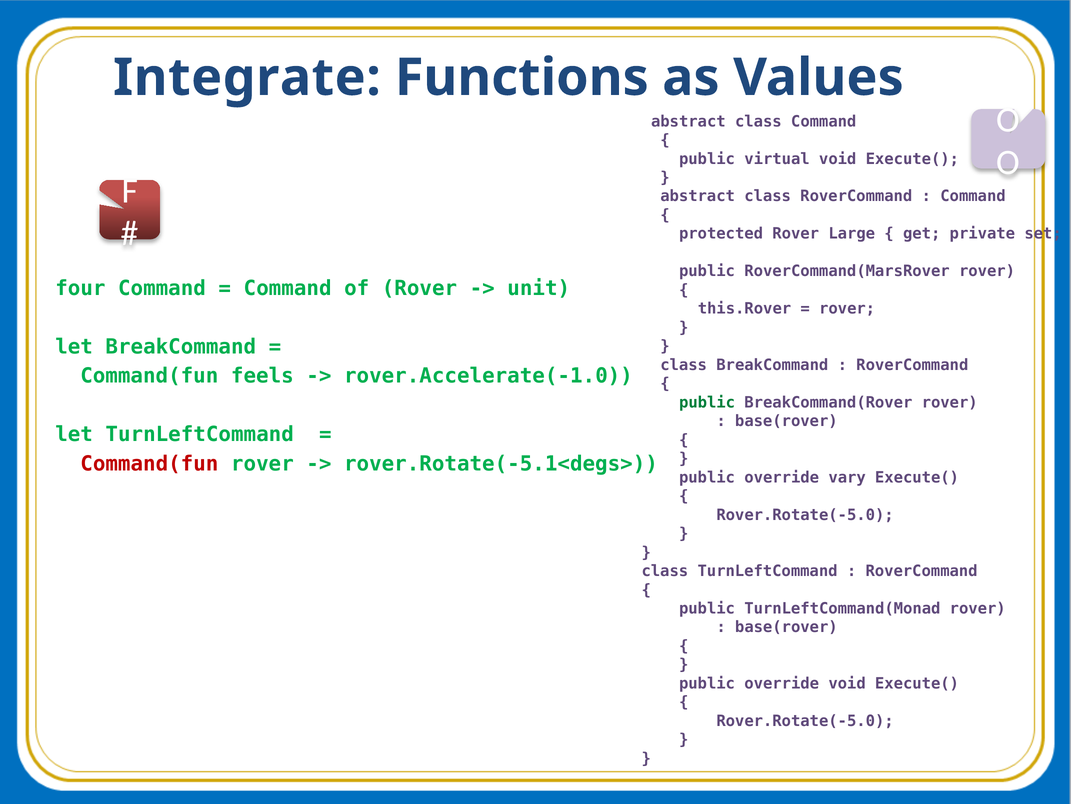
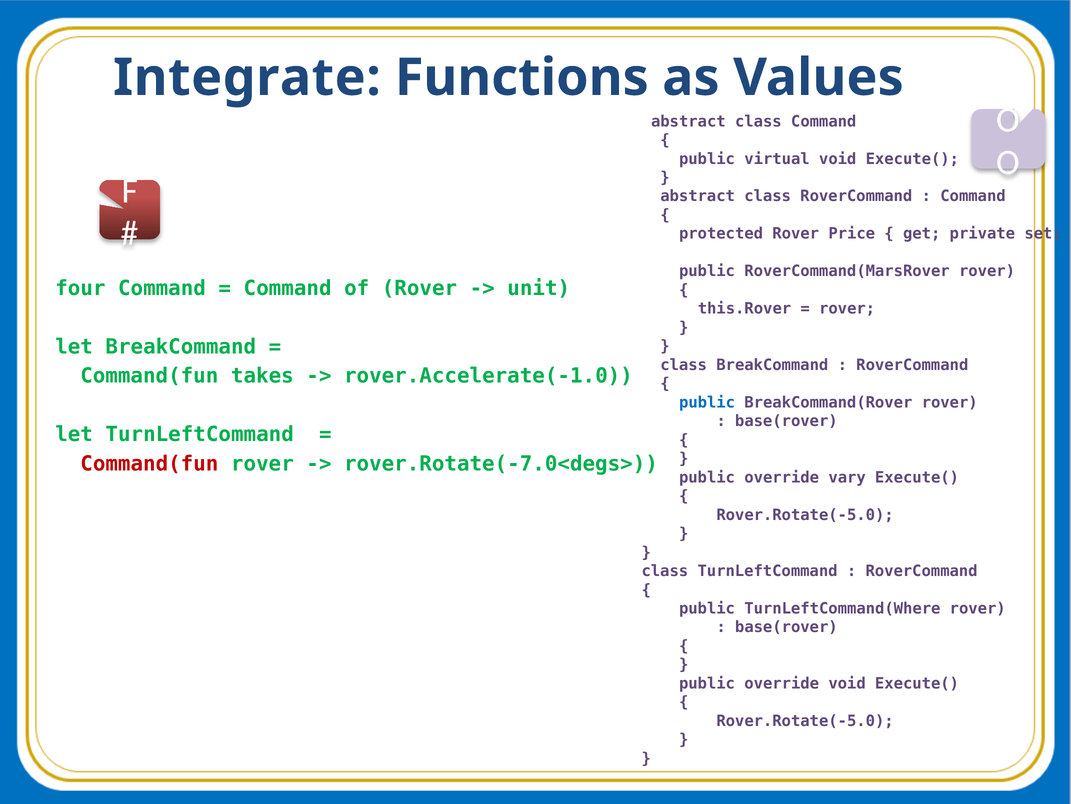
Large: Large -> Price (852, 234)
feels: feels -> takes (262, 376)
public colour: green -> blue (707, 402)
rover.Rotate(-5.1<degs>: rover.Rotate(-5.1<degs> -> rover.Rotate(-7.0<degs> (501, 463)
TurnLeftCommand(Monad: TurnLeftCommand(Monad -> TurnLeftCommand(Where (842, 608)
